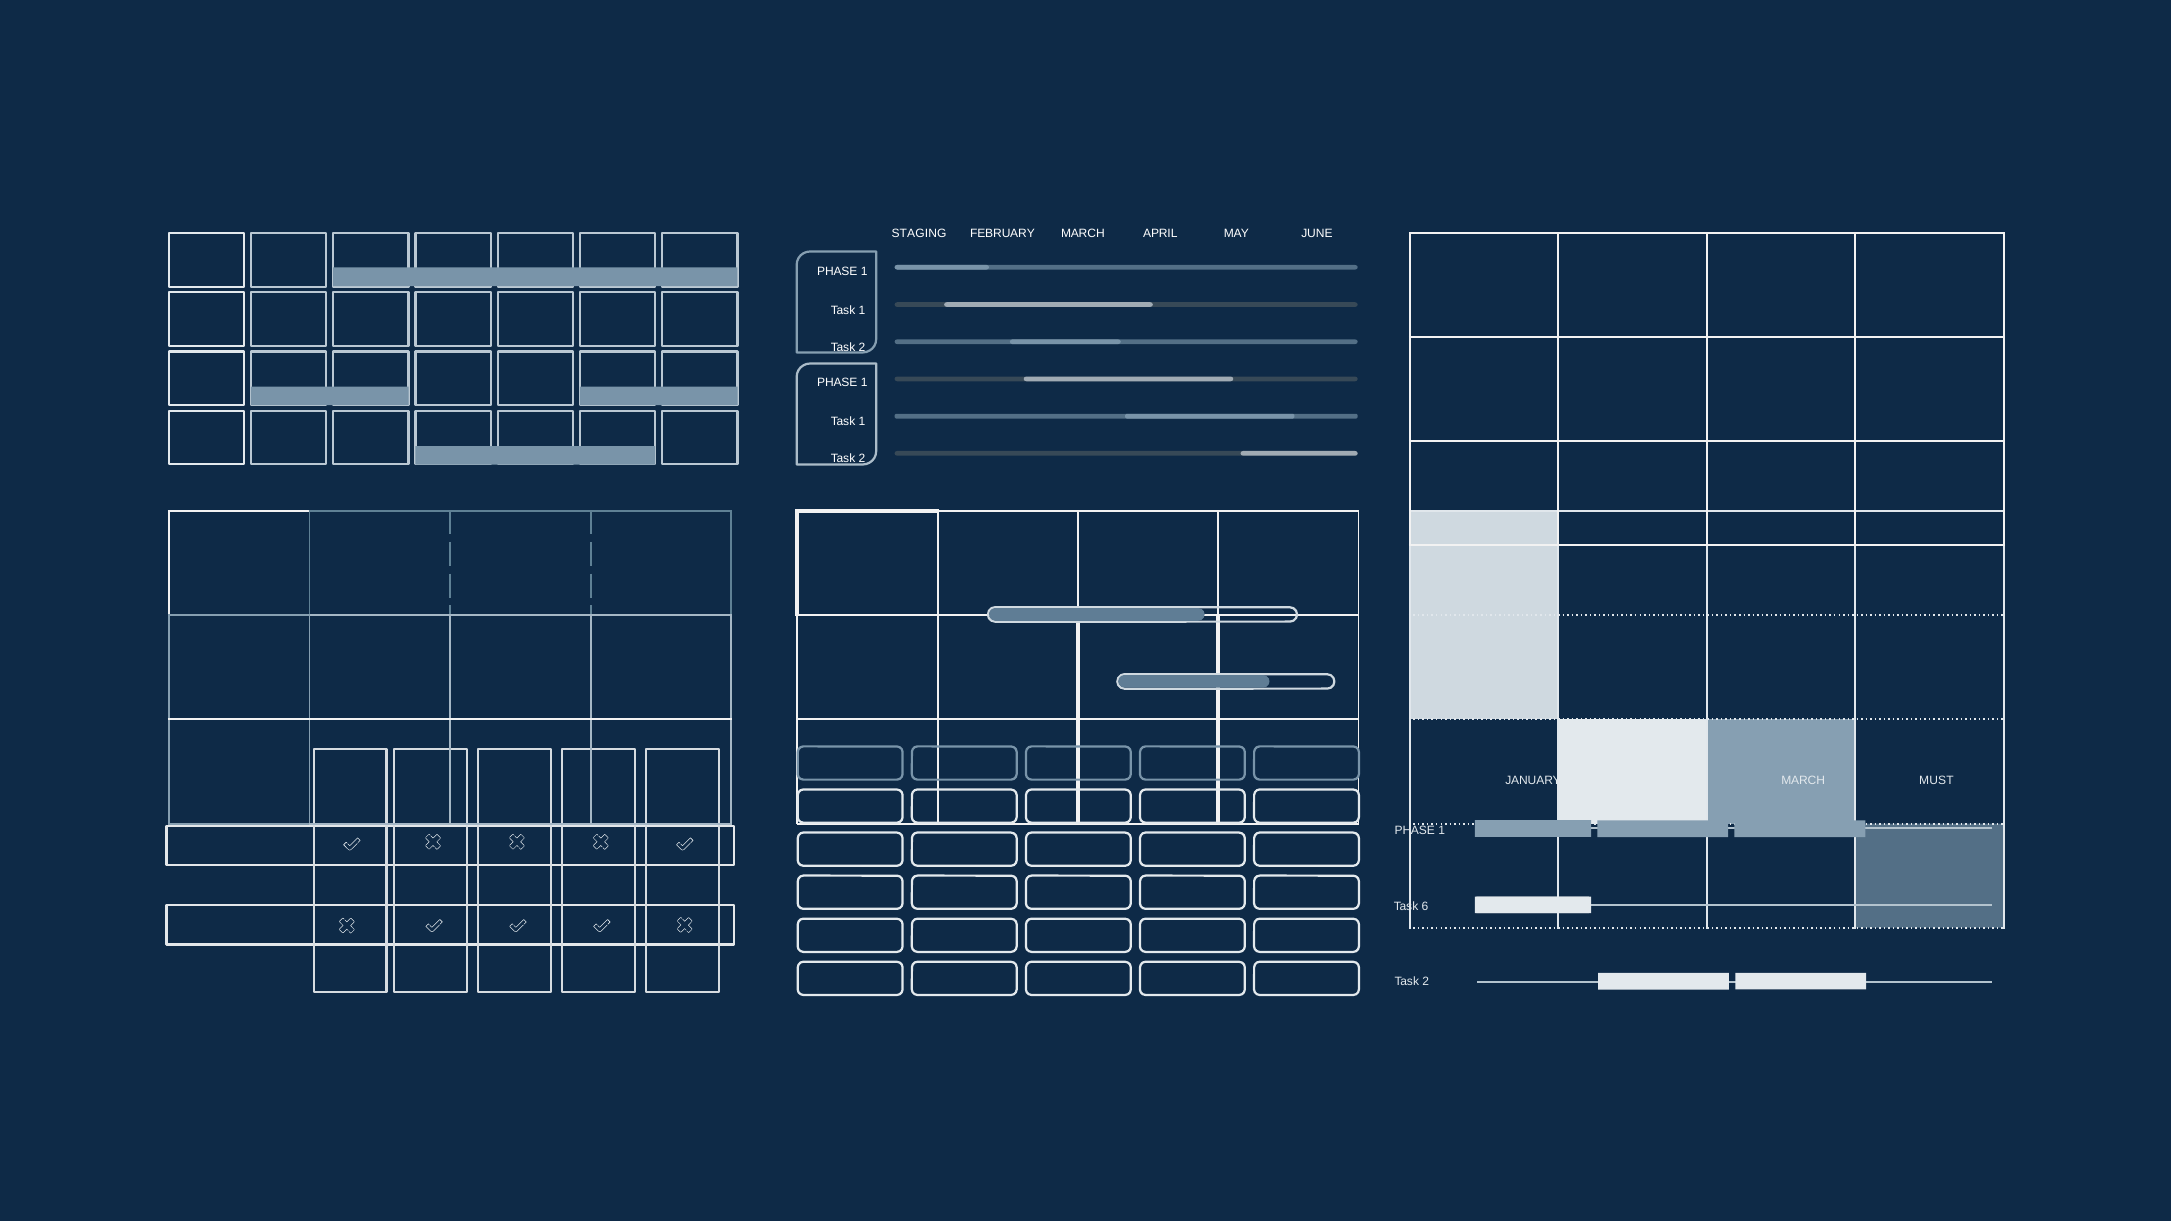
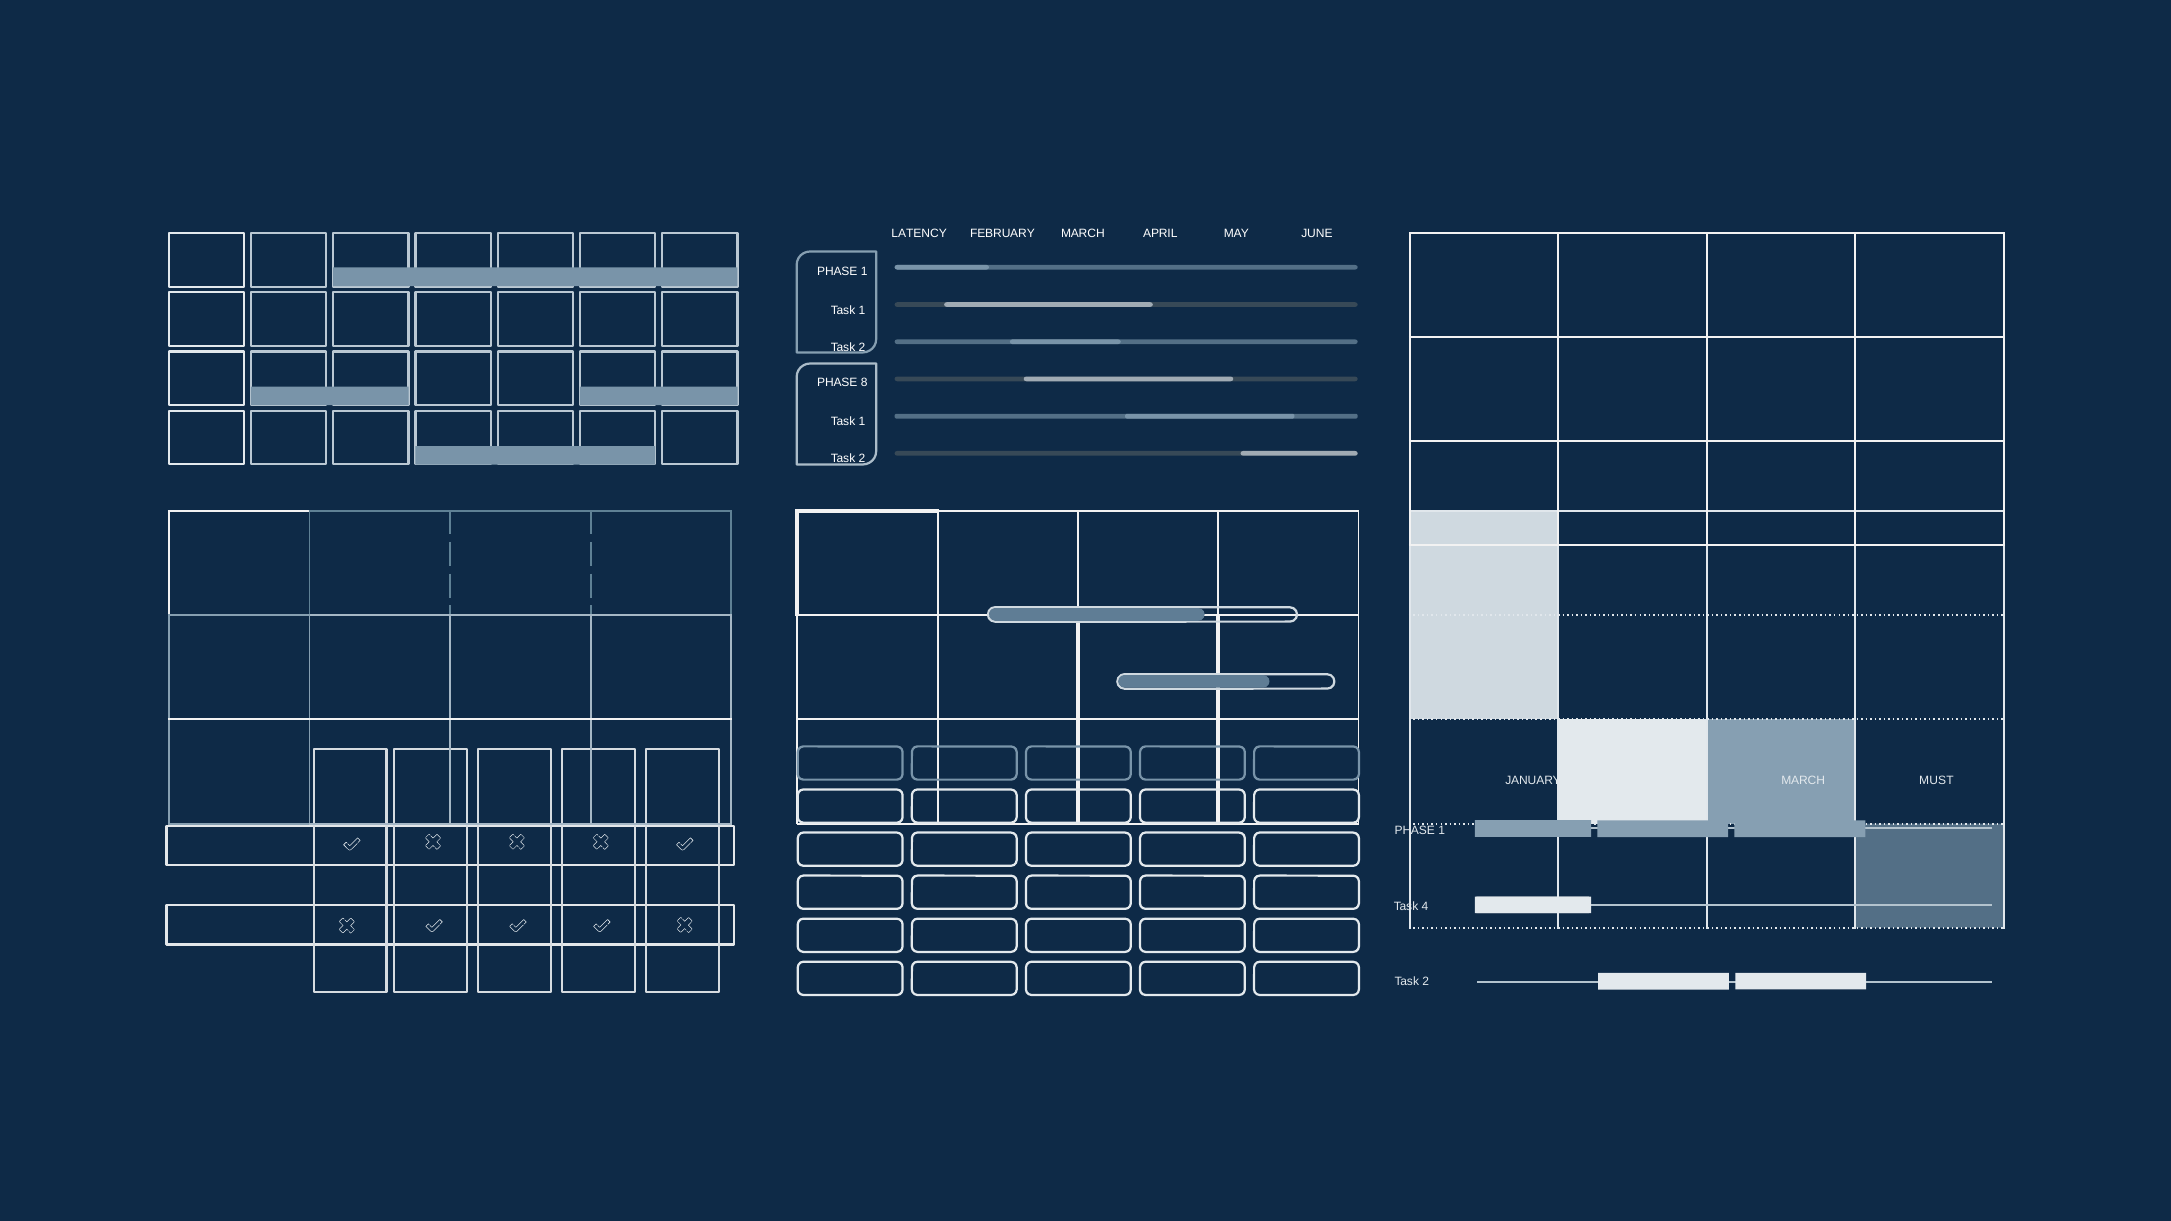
STAGING: STAGING -> LATENCY (919, 234)
1: 1 -> 8 (864, 382)
6: 6 -> 4 (1425, 907)
